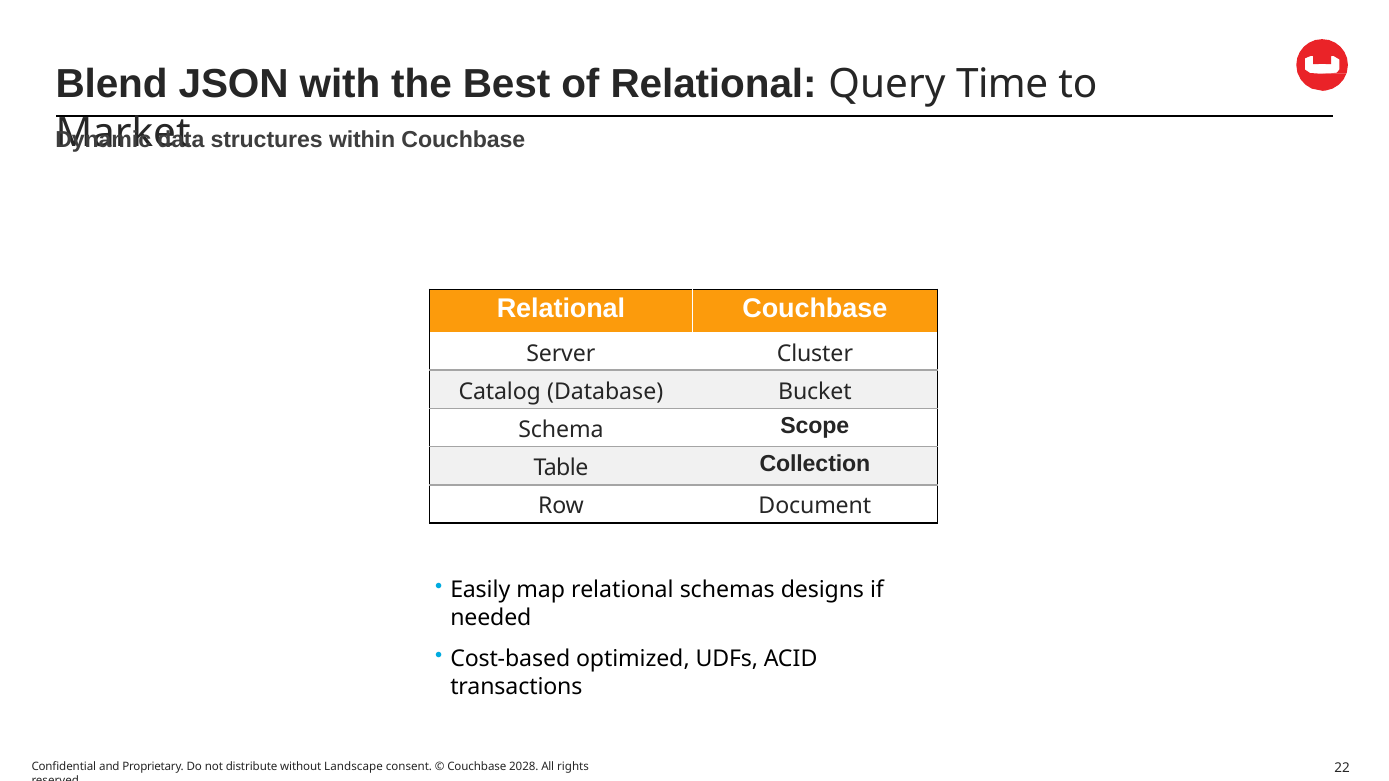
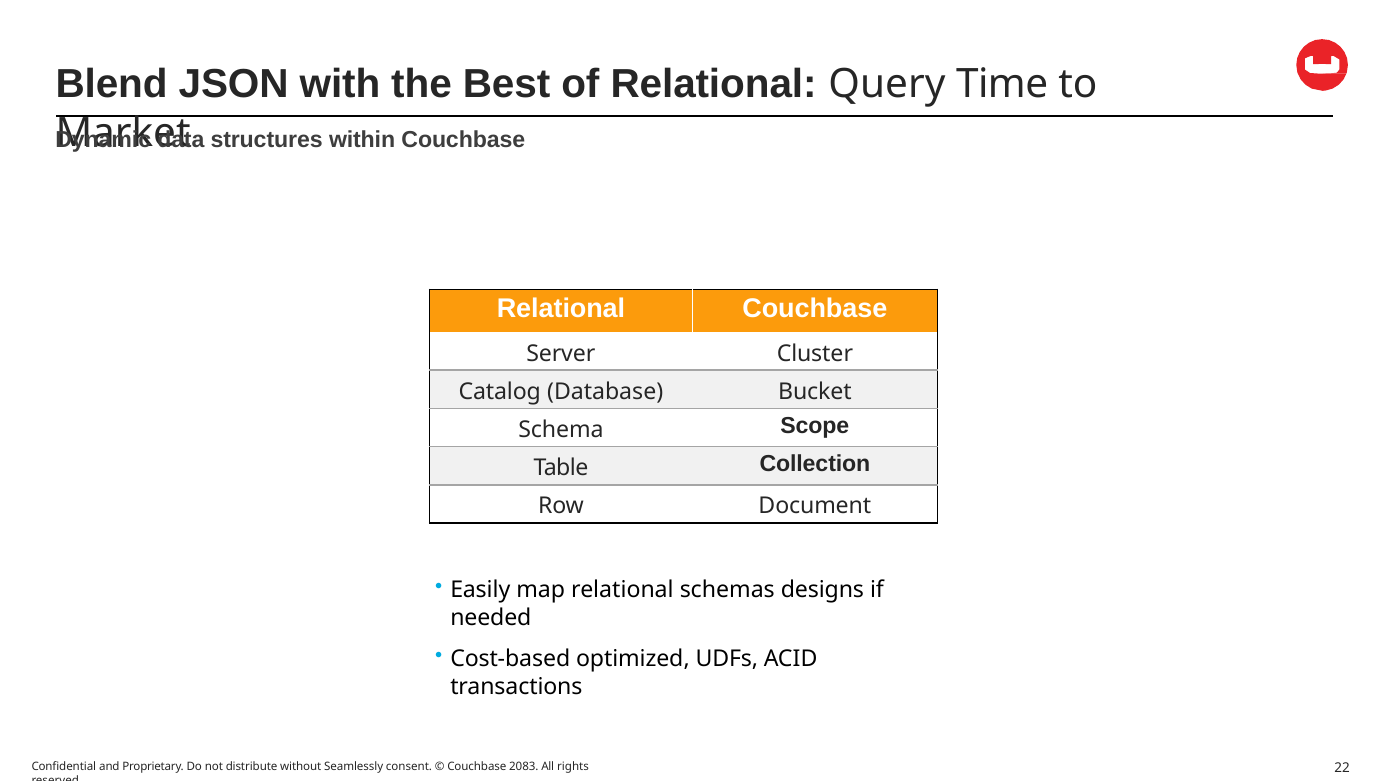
Landscape: Landscape -> Seamlessly (354, 767)
2028: 2028 -> 2083 (524, 767)
